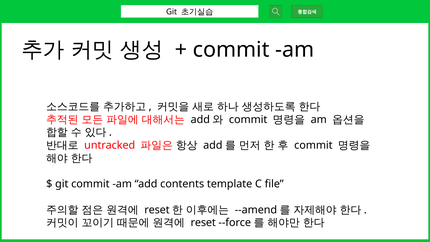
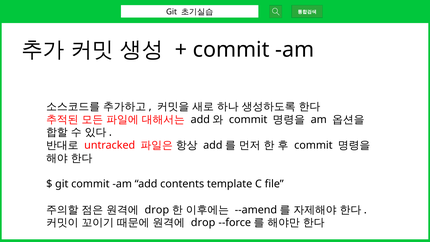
reset: reset -> drop (157, 210)
reset: reset -> drop (203, 223)
